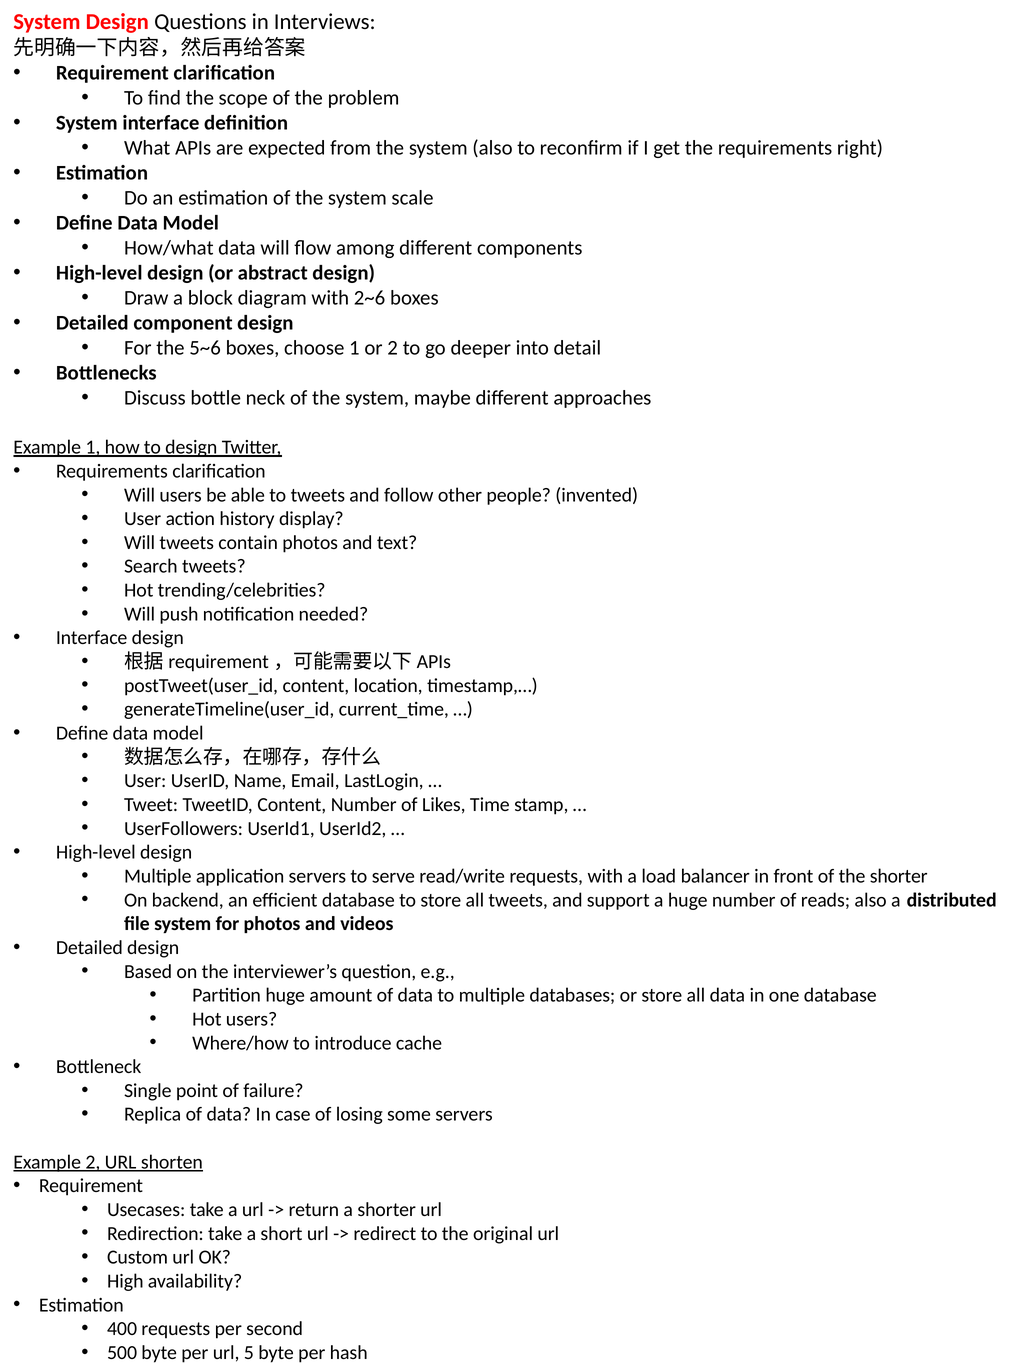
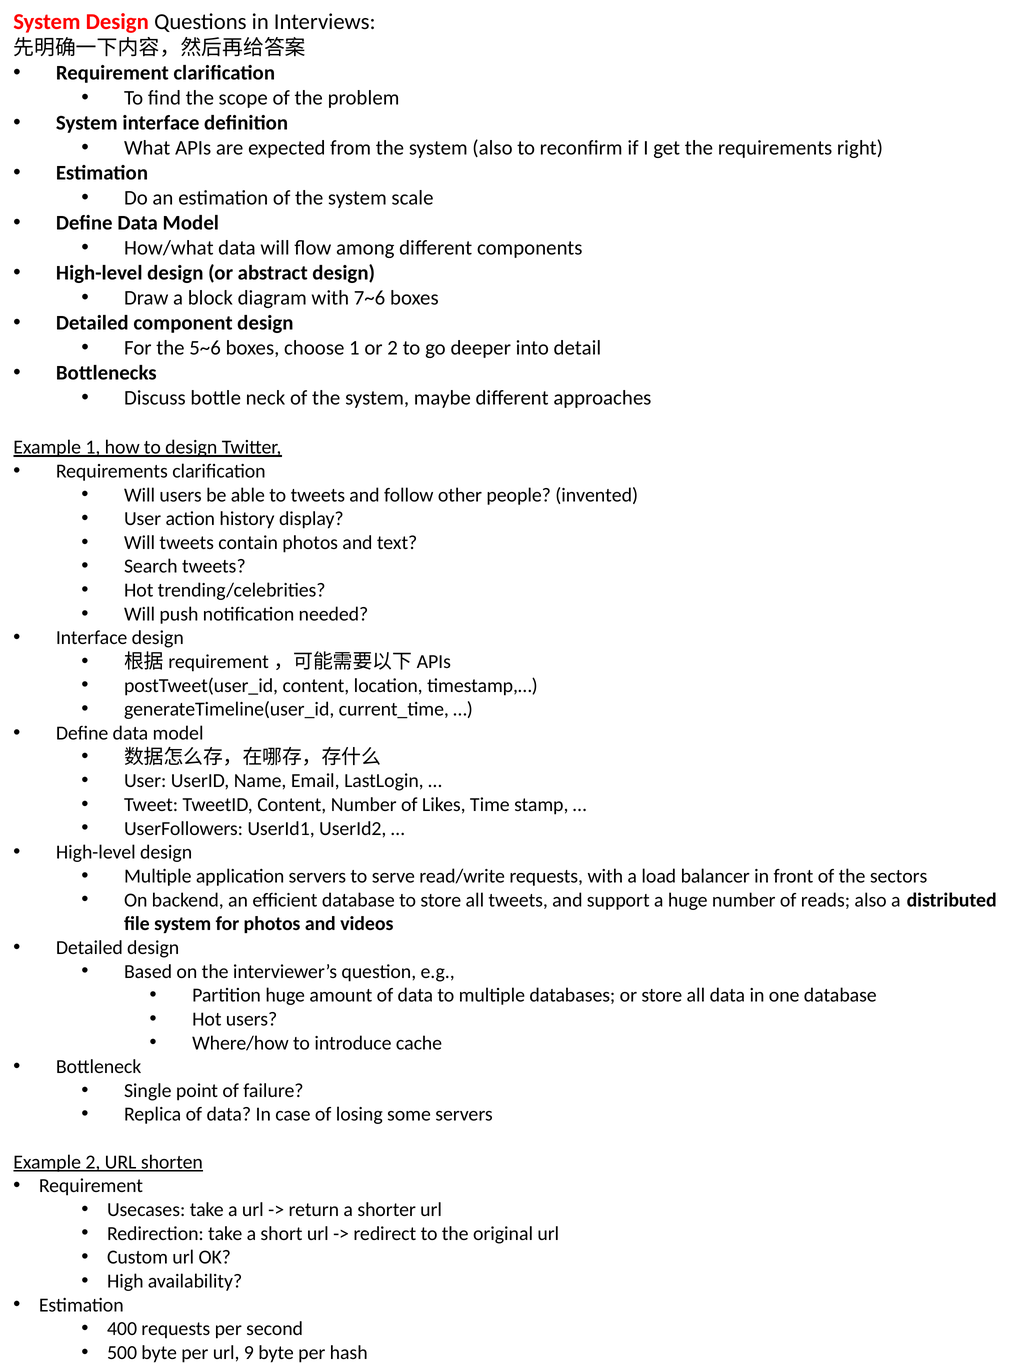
2~6: 2~6 -> 7~6 (370, 298)
the shorter: shorter -> sectors (899, 876)
5: 5 -> 9 (249, 1352)
